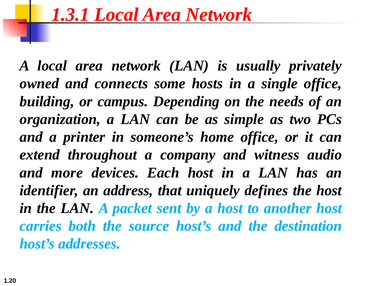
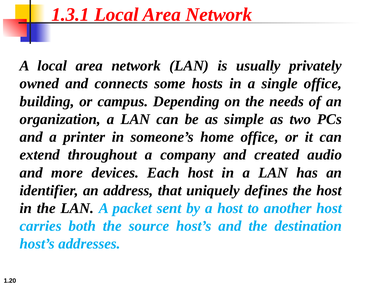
witness: witness -> created (277, 155)
